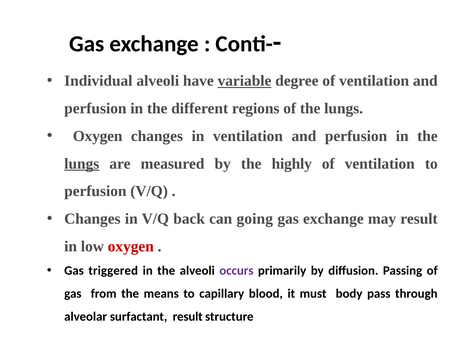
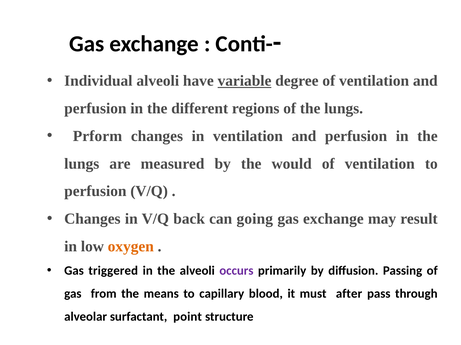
Oxygen: Oxygen -> Prform (98, 136)
lungs underline: present -> none (82, 164)
highly: highly -> would (292, 164)
oxygen colour: red -> orange (131, 247)
body: body -> after (349, 294)
surfactant result: result -> point (188, 317)
